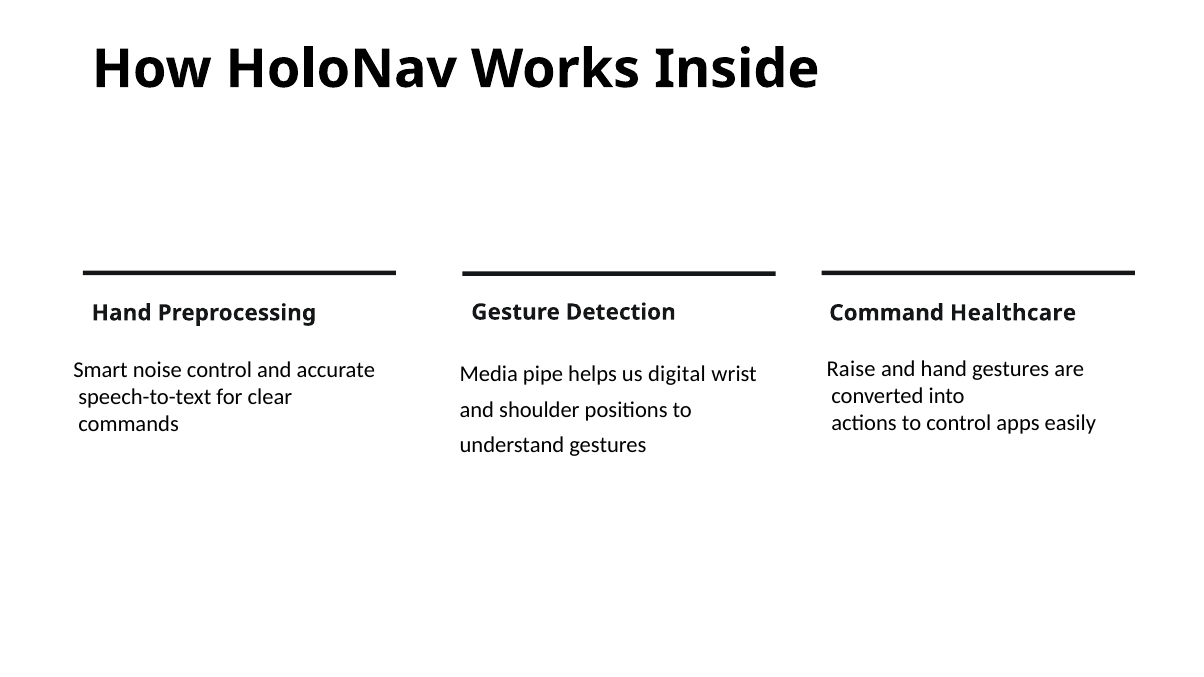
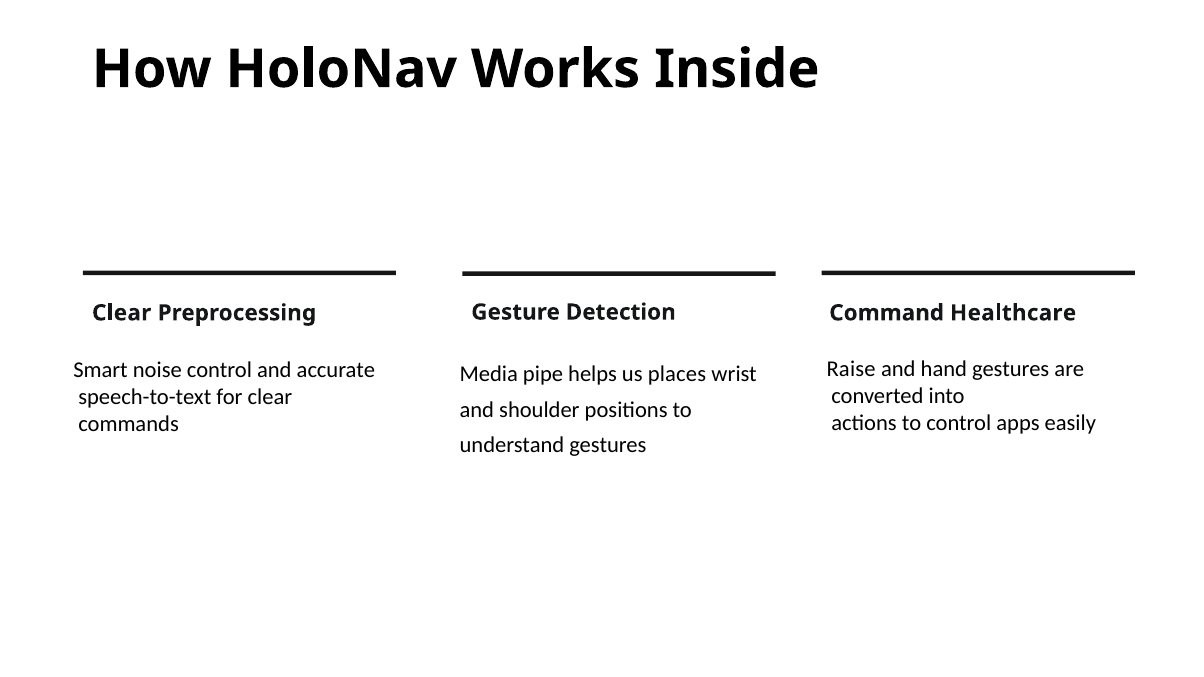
Hand: Hand -> Clear (122, 313)
digital: digital -> places (677, 374)
